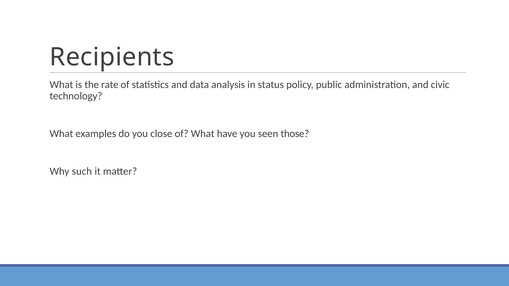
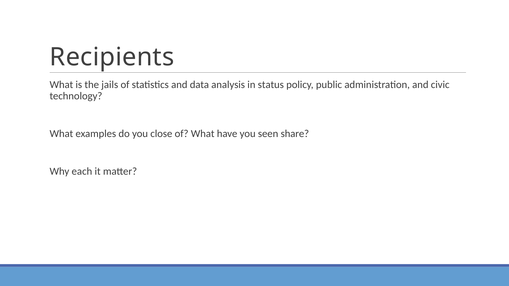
rate: rate -> jails (110, 85)
those: those -> share (295, 134)
such: such -> each (82, 172)
